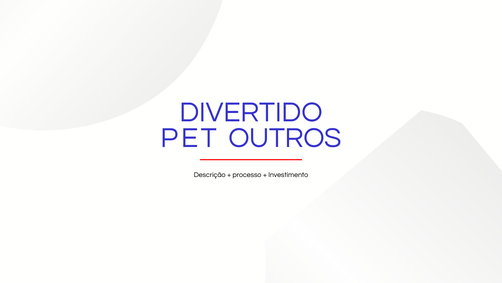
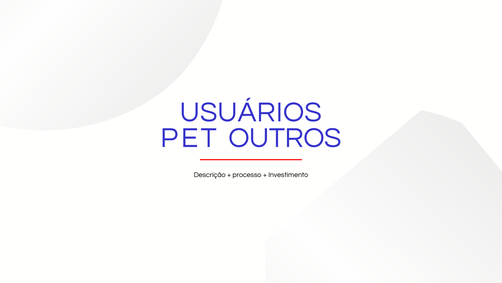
DIVERTIDO: DIVERTIDO -> USUÁRIOS (251, 112)
